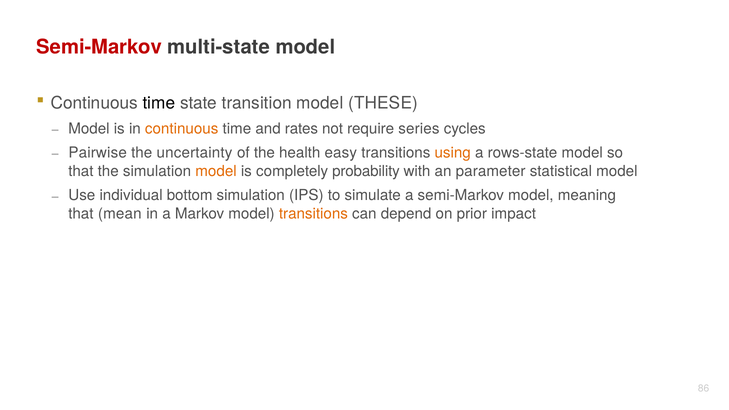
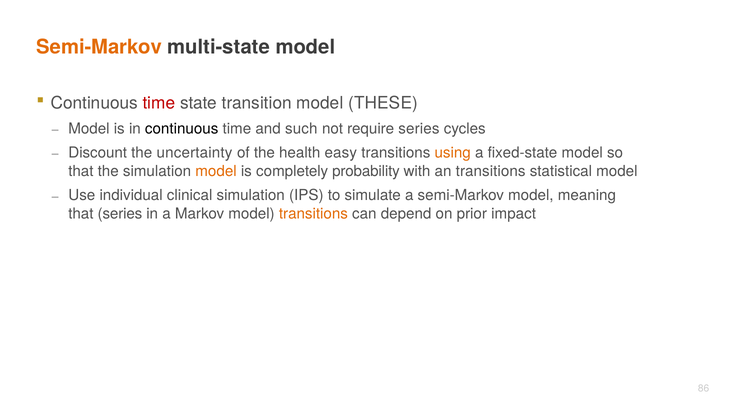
Semi-Markov colour: red -> orange (99, 47)
time colour: black -> red (159, 103)
continuous colour: orange -> black (182, 129)
rates: rates -> such (301, 129)
Pairwise: Pairwise -> Discount (98, 153)
rows-state: rows-state -> fixed-state (522, 153)
an parameter: parameter -> transitions (491, 171)
bottom: bottom -> clinical (190, 196)
that mean: mean -> series (120, 214)
